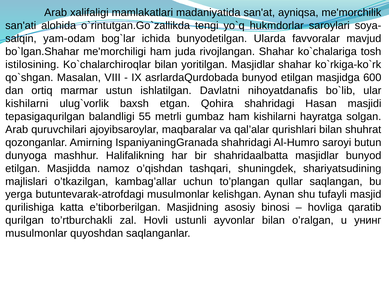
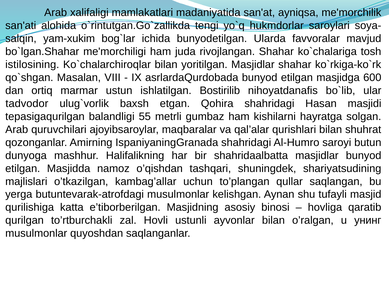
yam-odam: yam-odam -> yam-xukim (69, 39)
Davlatni: Davlatni -> Bostirilib (220, 90)
kishilarni: kishilarni -> tadvodor (27, 103)
